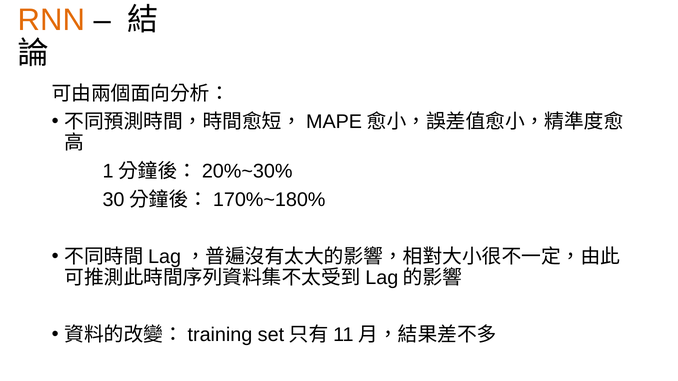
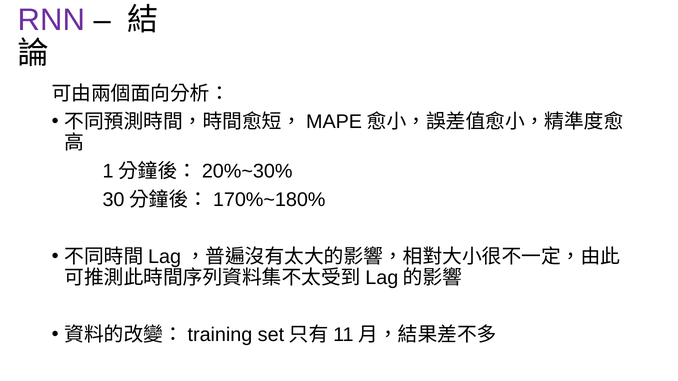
RNN colour: orange -> purple (51, 20)
